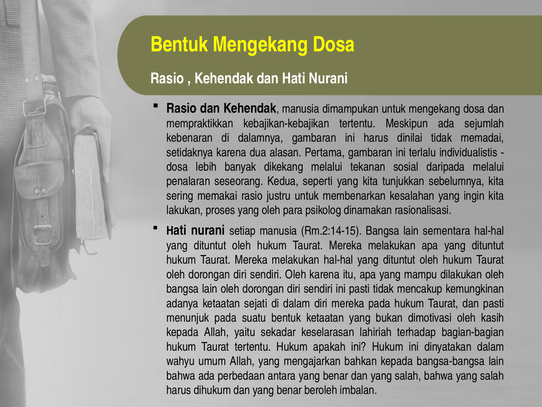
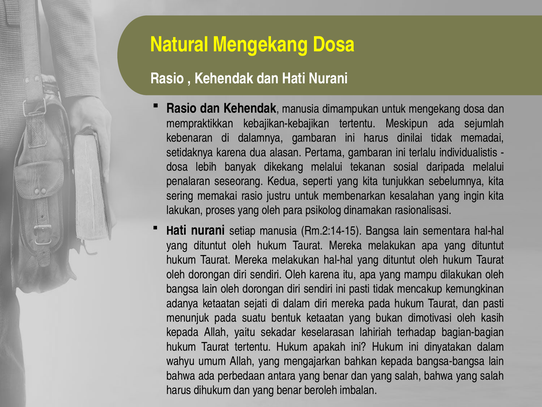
Bentuk: Bentuk -> Natural (179, 45)
